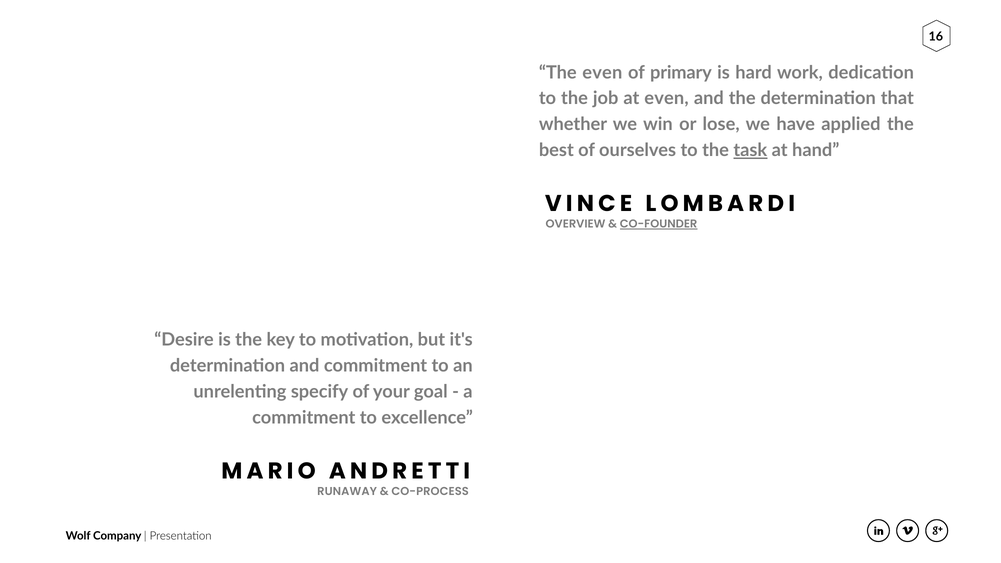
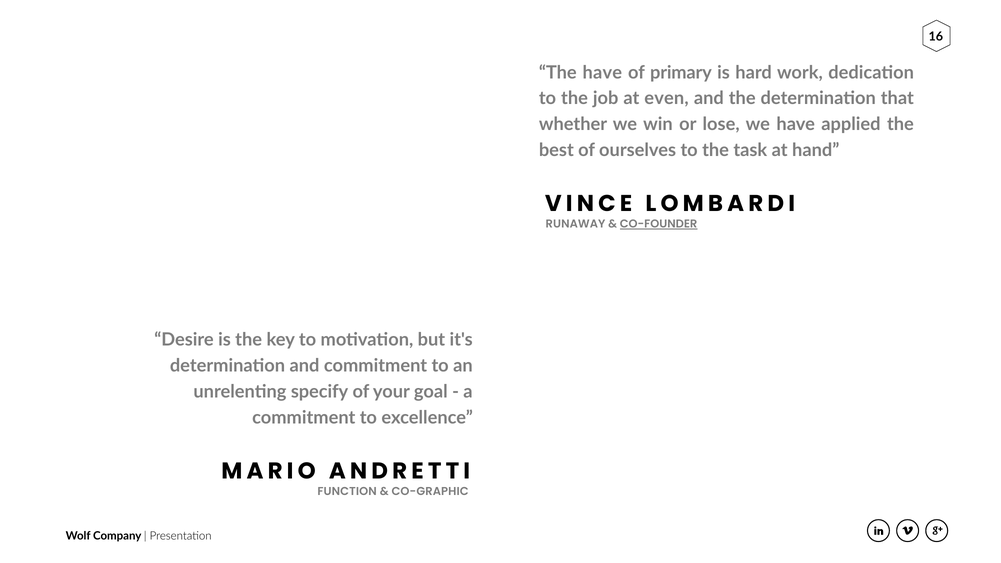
The even: even -> have (602, 73)
task underline: present -> none (750, 150)
OVERVIEW: OVERVIEW -> RUNAWAY (575, 224)
RUNAWAY: RUNAWAY -> FUNCTION (347, 491)
CO-PROCESS: CO-PROCESS -> CO-GRAPHIC (430, 491)
